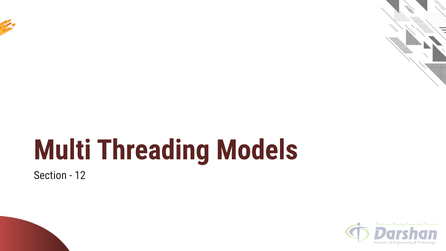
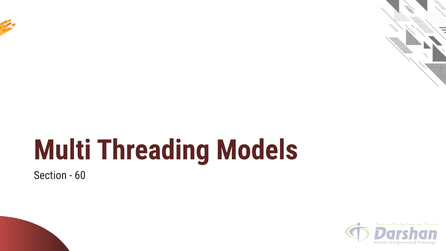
12: 12 -> 60 (80, 176)
